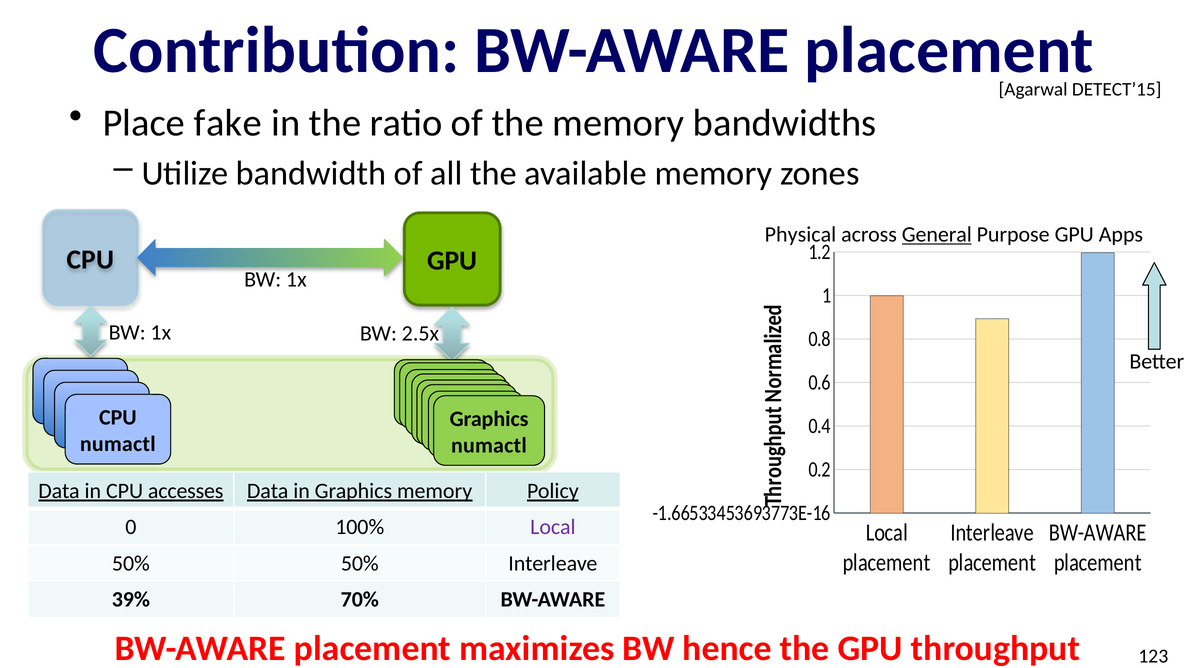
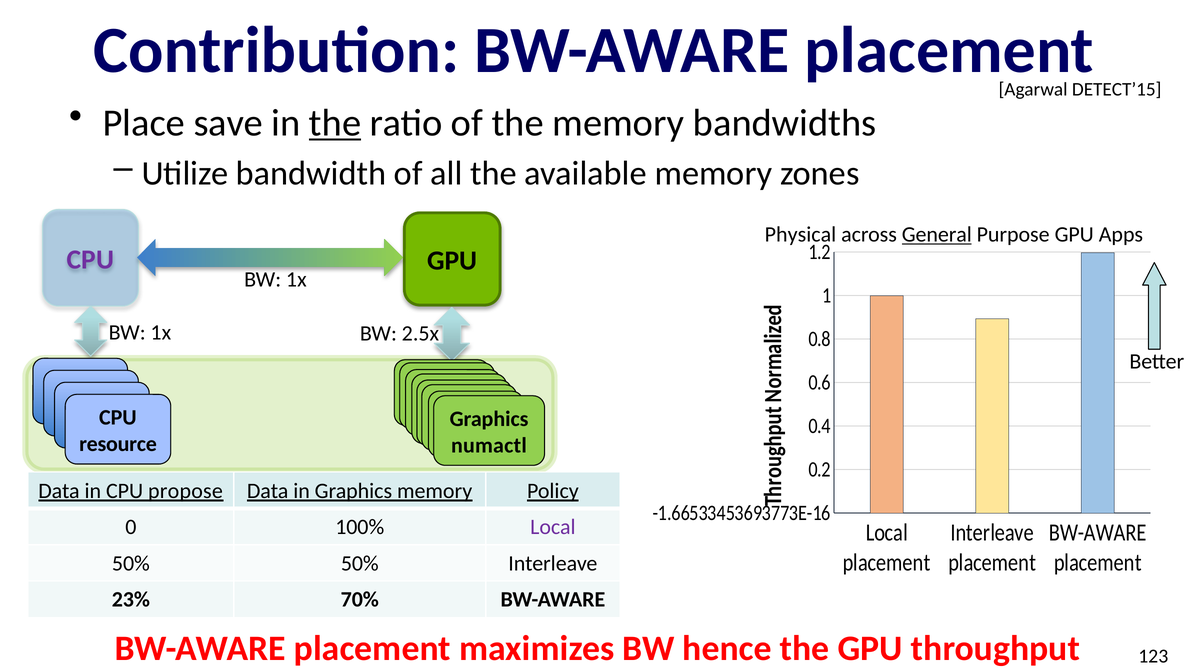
fake: fake -> save (228, 123)
the underline: none -> present (335, 123)
CPU colour: black -> purple (90, 260)
numactl: numactl -> resource (118, 444)
accesses: accesses -> propose (185, 491)
39%: 39% -> 23% (131, 600)
